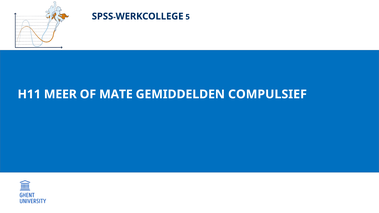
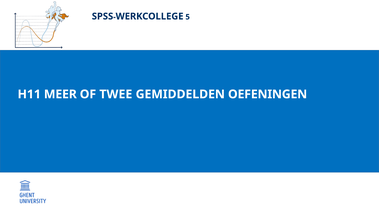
MATE: MATE -> TWEE (116, 94)
COMPULSIEF: COMPULSIEF -> OEFENINGEN (268, 94)
